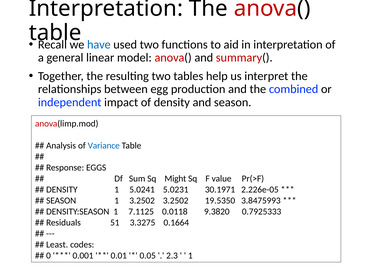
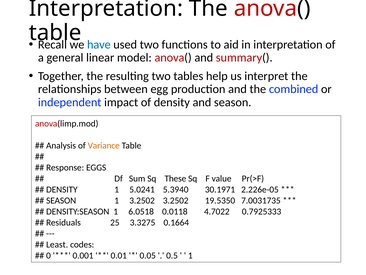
Variance colour: blue -> orange (104, 145)
Might: Might -> These (175, 178)
5.0231: 5.0231 -> 5.3940 (176, 189)
3.8475993: 3.8475993 -> 7.0031735 (261, 200)
7.1125: 7.1125 -> 6.0518 (141, 211)
9.3820: 9.3820 -> 4.7022 (217, 211)
51: 51 -> 25 (115, 222)
2.3: 2.3 -> 0.5 (172, 255)
